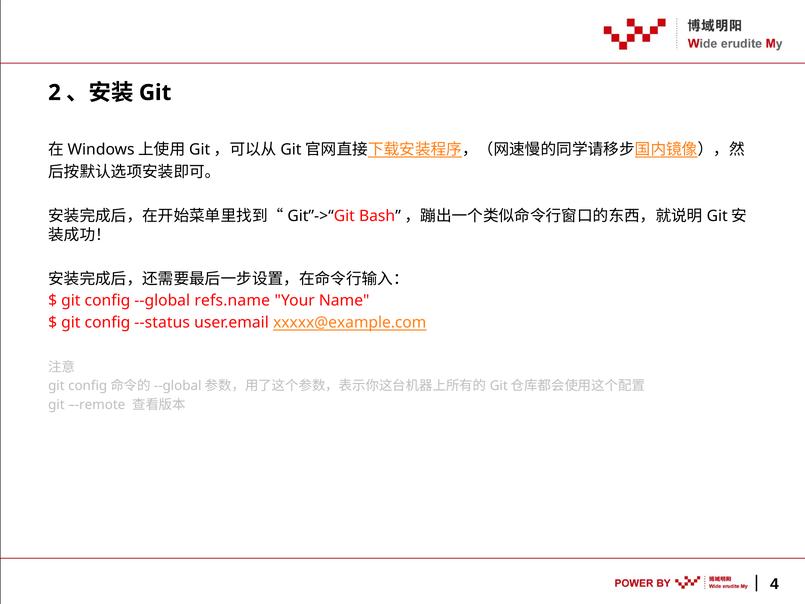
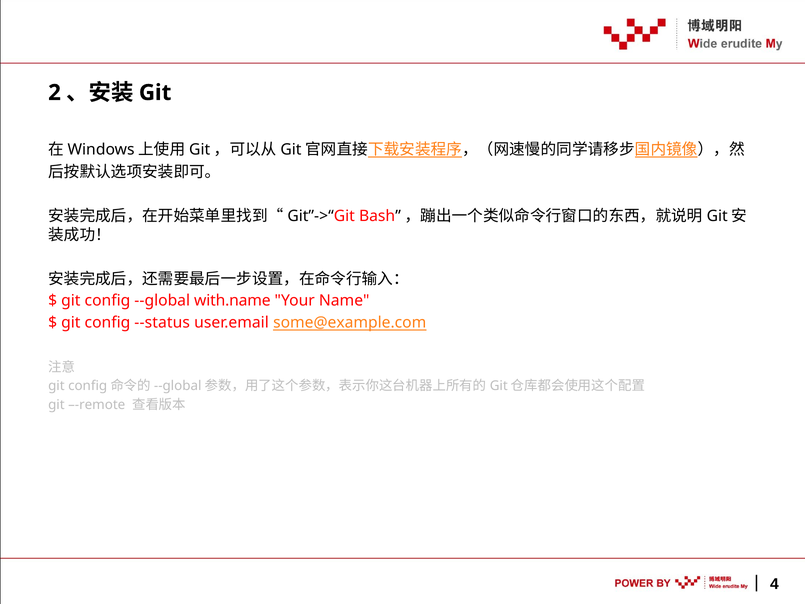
refs.name: refs.name -> with.name (232, 301)
xxxxx@example.com: xxxxx@example.com -> some@example.com (350, 323)
